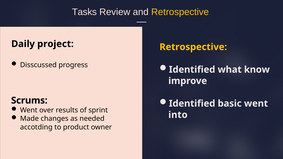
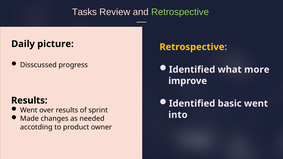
Retrospective colour: yellow -> light green (180, 12)
project: project -> picture (55, 44)
know: know -> more (257, 70)
Scrums: Scrums -> Results (29, 101)
